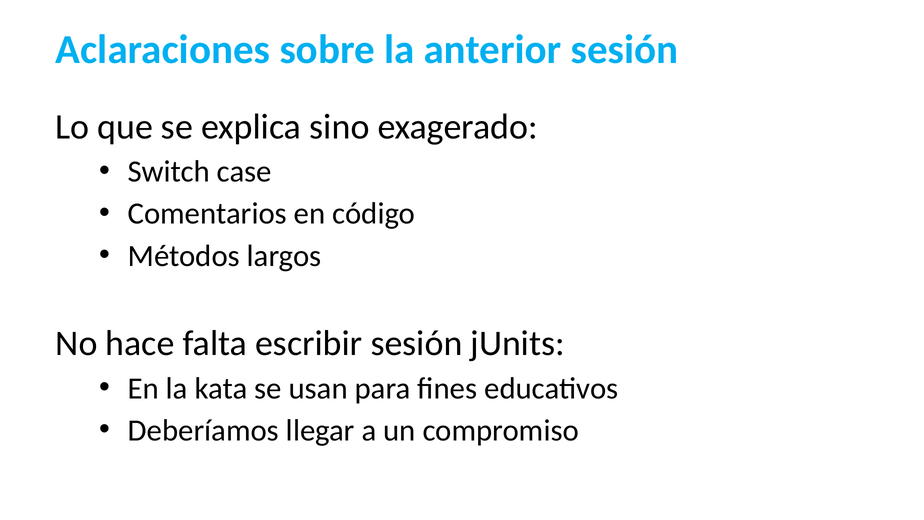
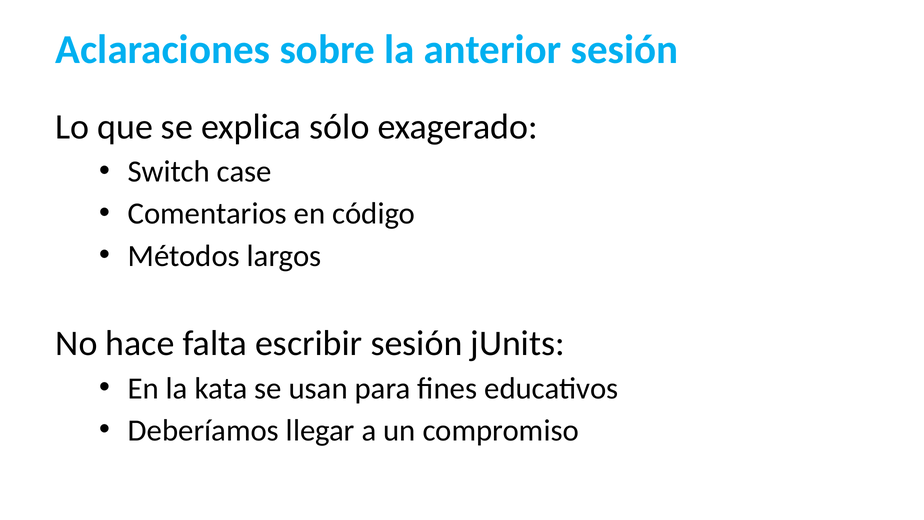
sino: sino -> sólo (339, 127)
